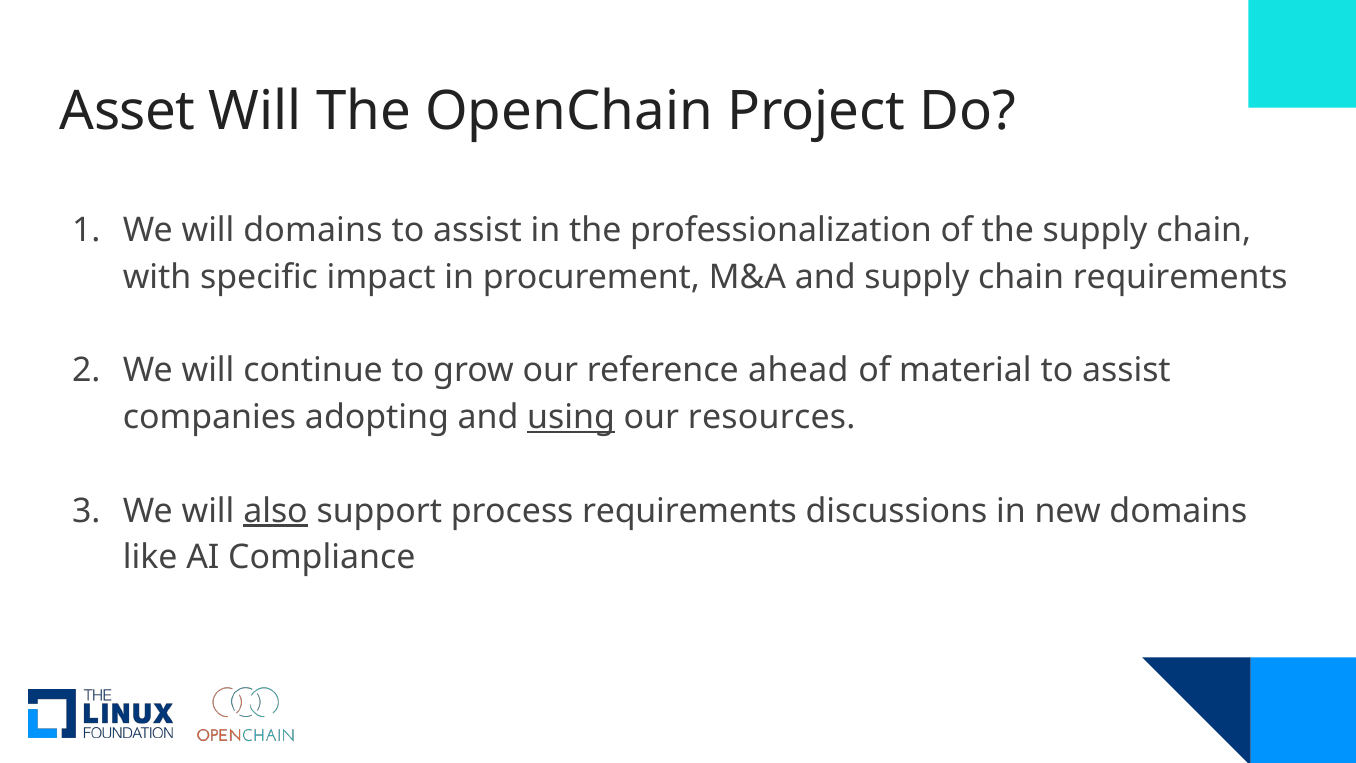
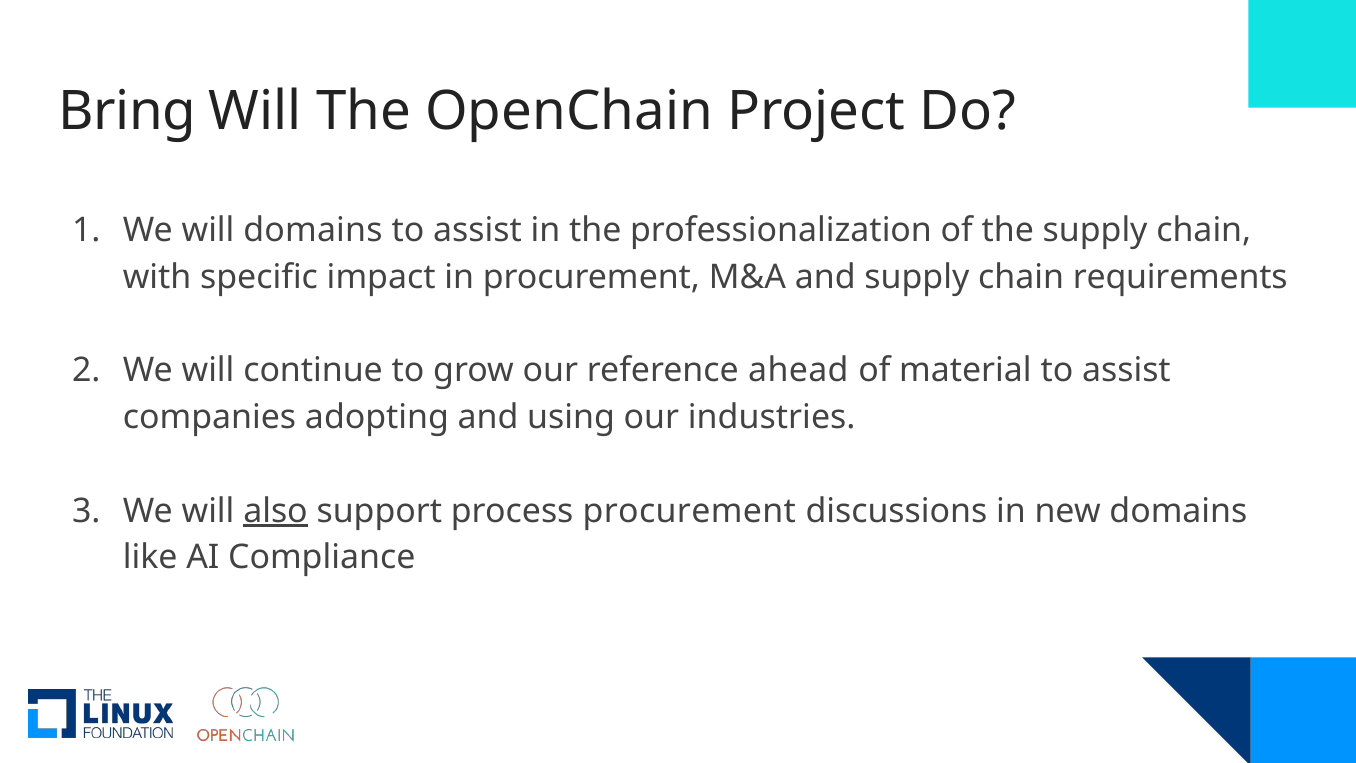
Asset: Asset -> Bring (128, 111)
using underline: present -> none (571, 417)
resources: resources -> industries (772, 417)
process requirements: requirements -> procurement (689, 511)
